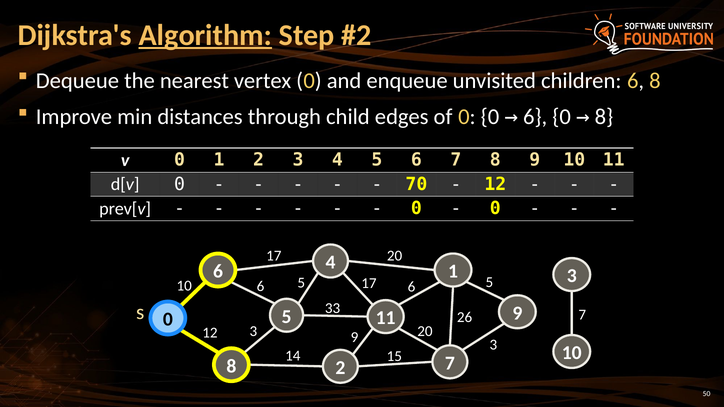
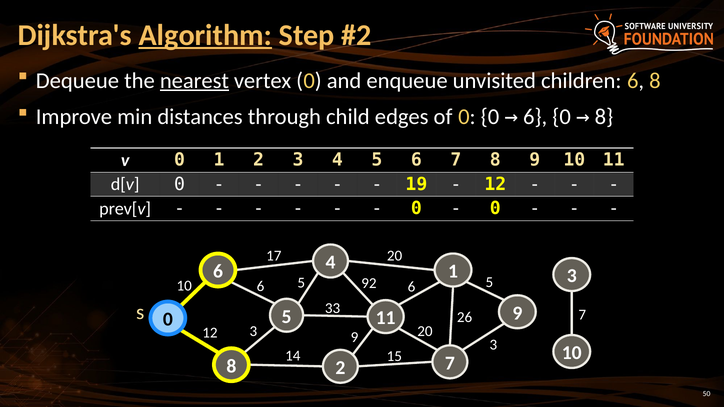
nearest underline: none -> present (194, 81)
70: 70 -> 19 (416, 184)
5 17: 17 -> 92 (369, 284)
